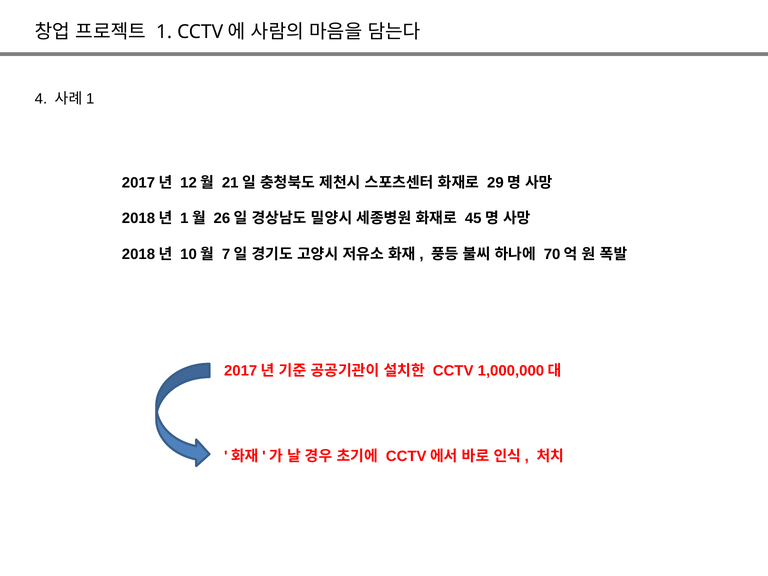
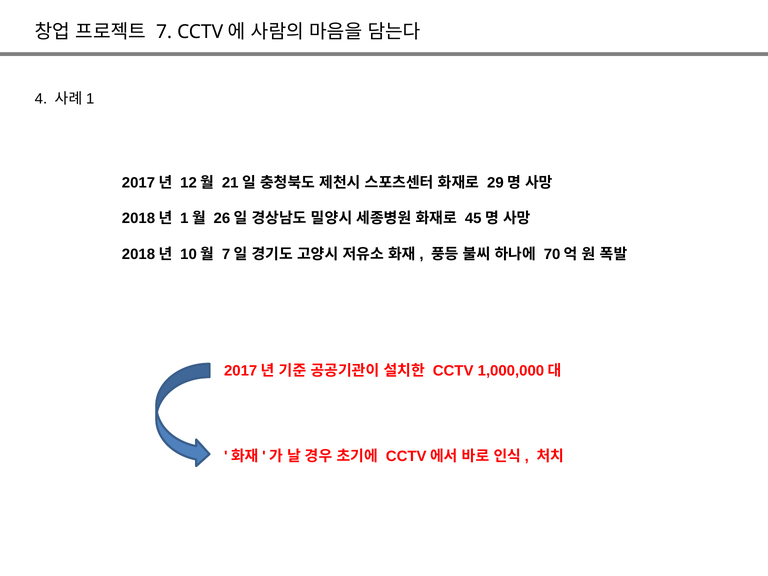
1: 1 -> 7 (164, 32)
